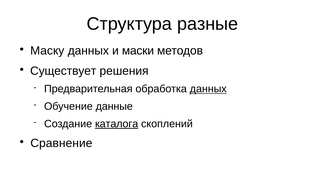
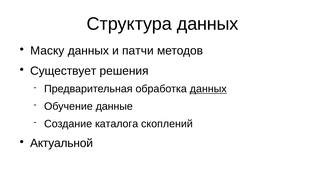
Структура разные: разные -> данных (208, 24)
маски: маски -> патчи (138, 51)
каталога underline: present -> none (117, 124)
Сравнение: Сравнение -> Актуальной (62, 143)
